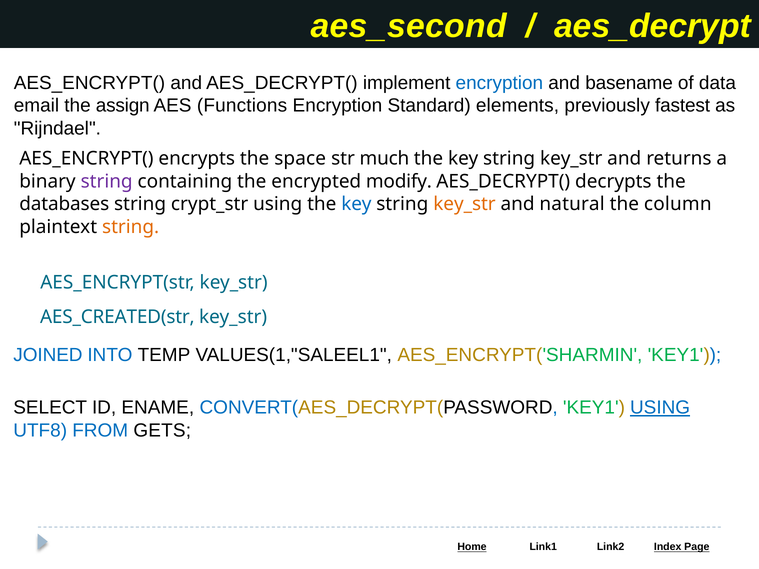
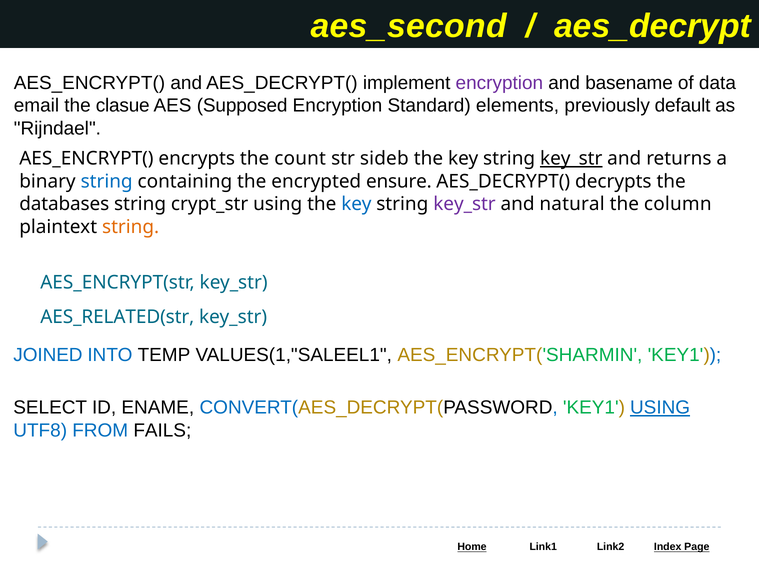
encryption colour: blue -> purple (499, 83)
assign: assign -> clasue (123, 106)
Functions: Functions -> Supposed (242, 106)
fastest: fastest -> default (683, 106)
space: space -> count (300, 159)
much: much -> sideb (384, 159)
key_str underline: none -> present (571, 159)
string colour: purple -> blue (107, 181)
modify: modify -> ensure (399, 181)
key_str colour: orange -> purple (464, 204)
AES_CREATED(str: AES_CREATED(str -> AES_RELATED(str (117, 317)
GETS: GETS -> FAILS (162, 431)
